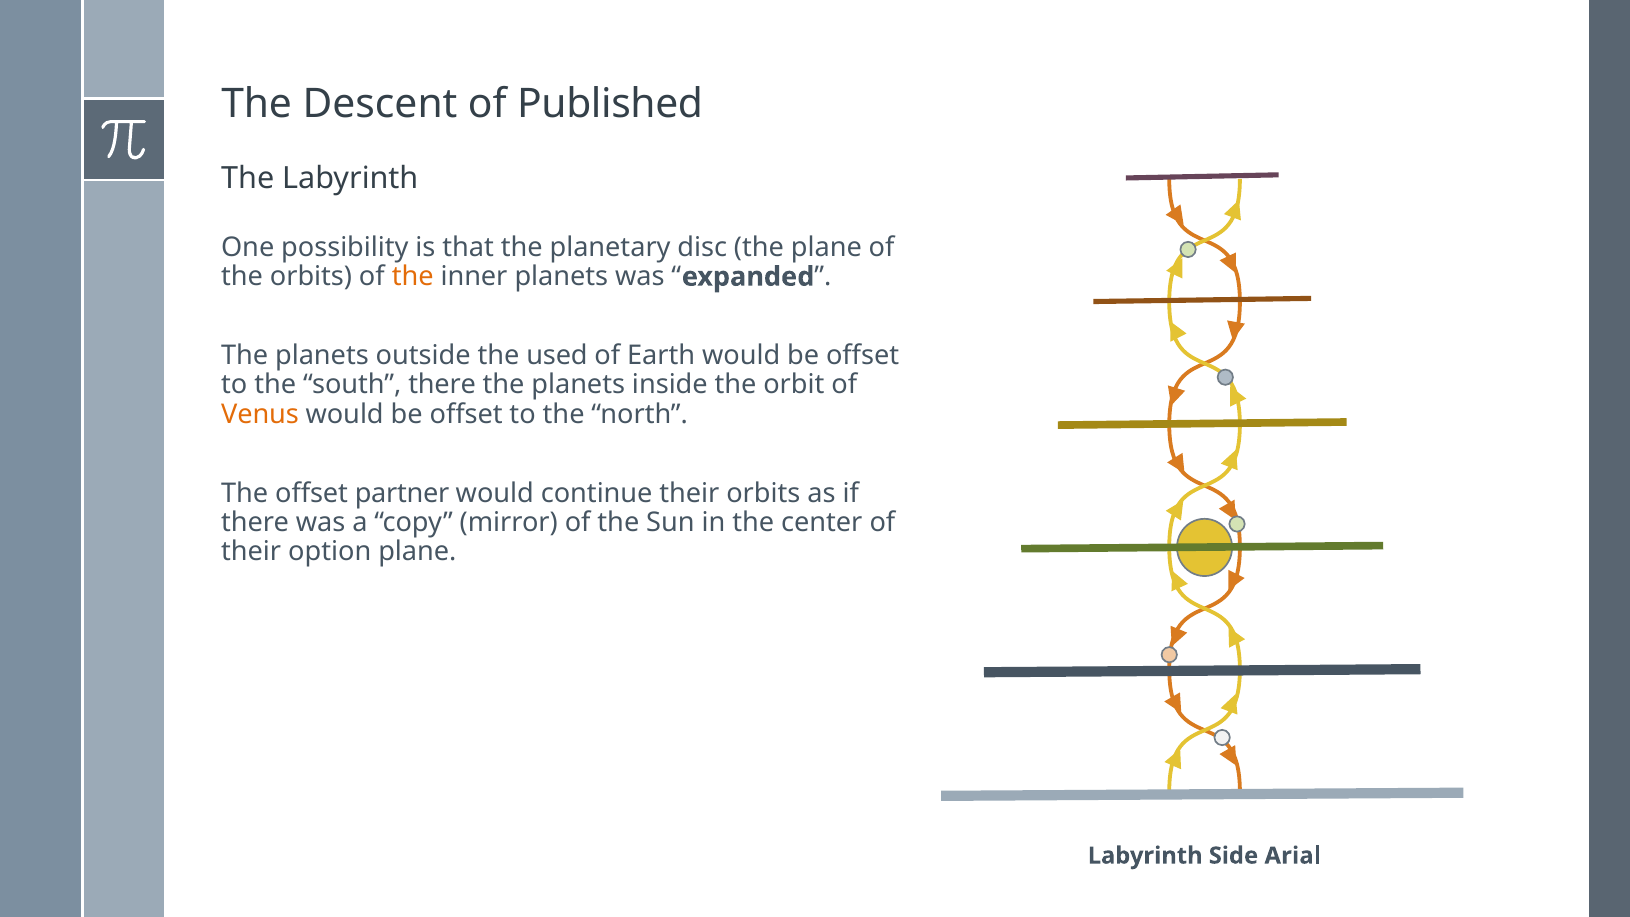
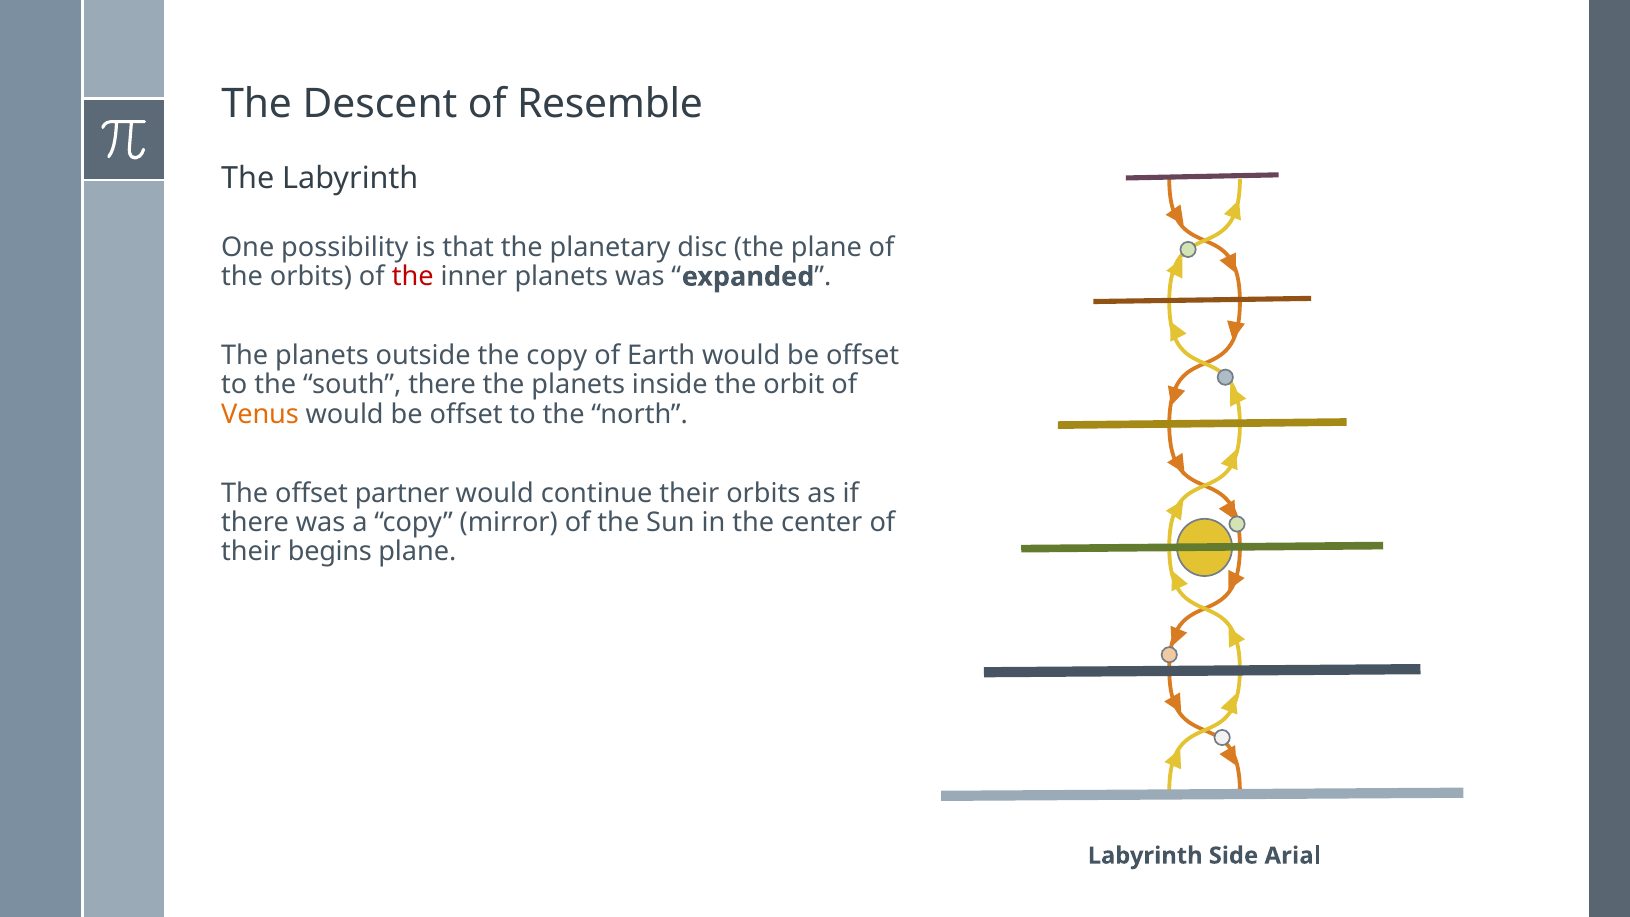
Published: Published -> Resemble (610, 104)
the colour: orange -> red (413, 277)
the used: used -> copy (557, 356)
option: option -> begins (330, 552)
